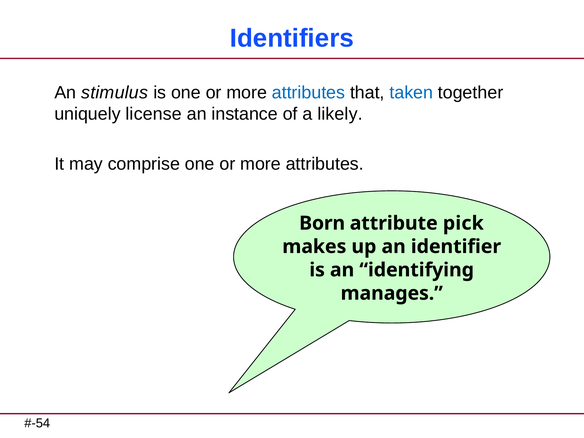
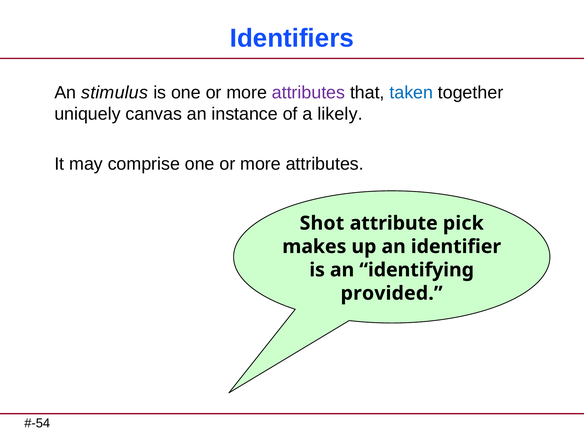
attributes colour: blue -> purple (308, 93)
license: license -> canvas (154, 114)
Born: Born -> Shot (322, 223)
manages: manages -> provided (392, 293)
